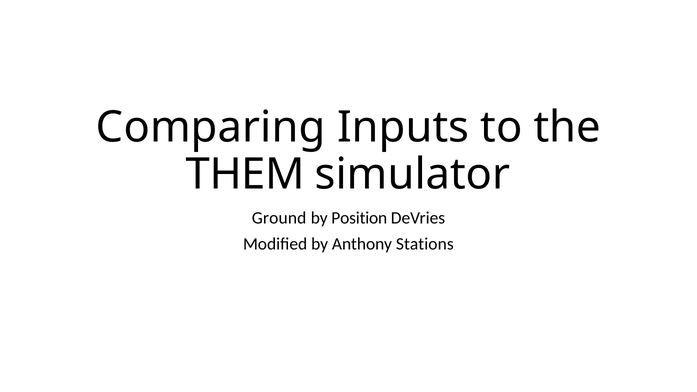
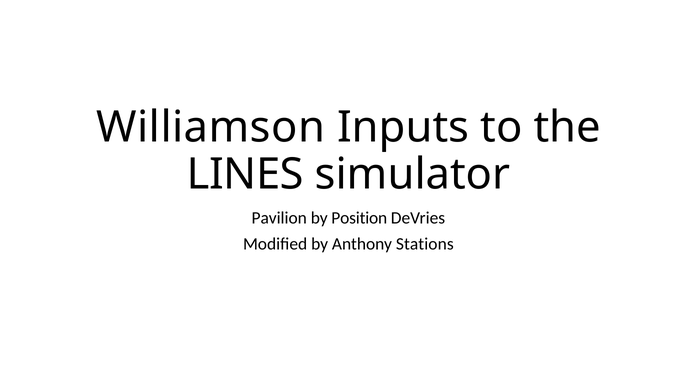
Comparing: Comparing -> Williamson (211, 127)
THEM: THEM -> LINES (245, 174)
Ground: Ground -> Pavilion (279, 218)
